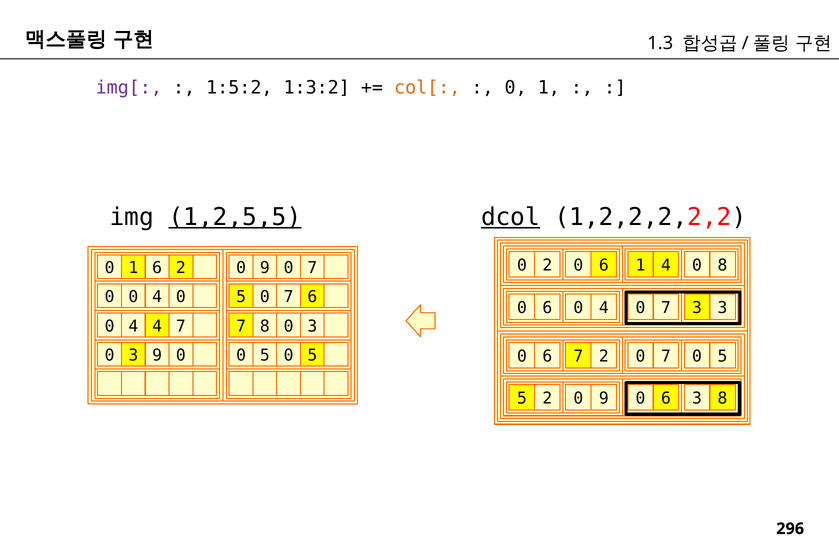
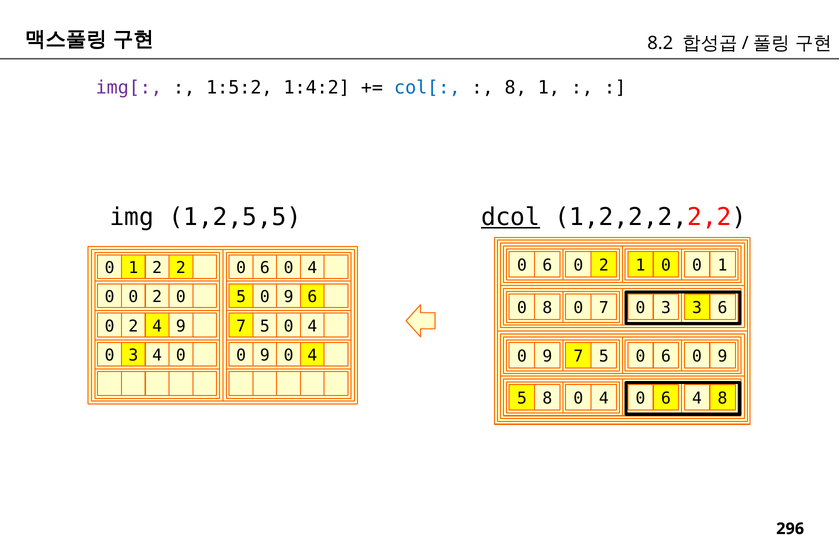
1.3: 1.3 -> 8.2 (660, 43)
1:3:2: 1:3:2 -> 1:4:2 (317, 88)
col[ colour: orange -> blue (427, 88)
0: 0 -> 8 (516, 88)
1,2,5,5 underline: present -> none (235, 217)
2: 2 -> 6 (547, 266)
6: 6 -> 2 (604, 266)
4: 4 -> 0 (666, 266)
8: 8 -> 1 (723, 266)
1 6: 6 -> 2 (157, 268)
9: 9 -> 6 (265, 268)
7: 7 -> 4 (312, 268)
4: 4 -> 2 (157, 297)
5 0 7: 7 -> 9 (289, 297)
6: 6 -> 8 (547, 308)
4: 4 -> 7 (604, 308)
7: 7 -> 3 (666, 308)
3 3: 3 -> 6 (723, 308)
4: 4 -> 2 (133, 326)
4 7: 7 -> 9 (181, 326)
8: 8 -> 5 (265, 326)
3: 3 -> 4 (312, 326)
3 9: 9 -> 4 (157, 356)
5: 5 -> 9 (265, 356)
5: 5 -> 4 (312, 356)
6: 6 -> 9 (547, 356)
2: 2 -> 5 (604, 356)
7: 7 -> 6 (666, 356)
5: 5 -> 9 (723, 356)
5 2: 2 -> 8 (547, 399)
9: 9 -> 4 (604, 399)
6 3: 3 -> 4 (697, 399)
